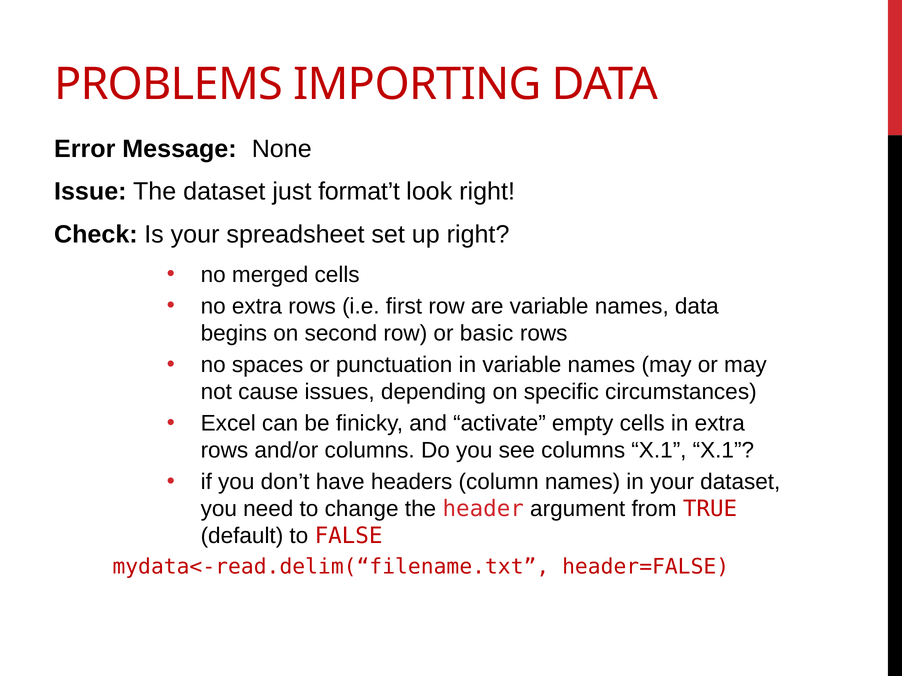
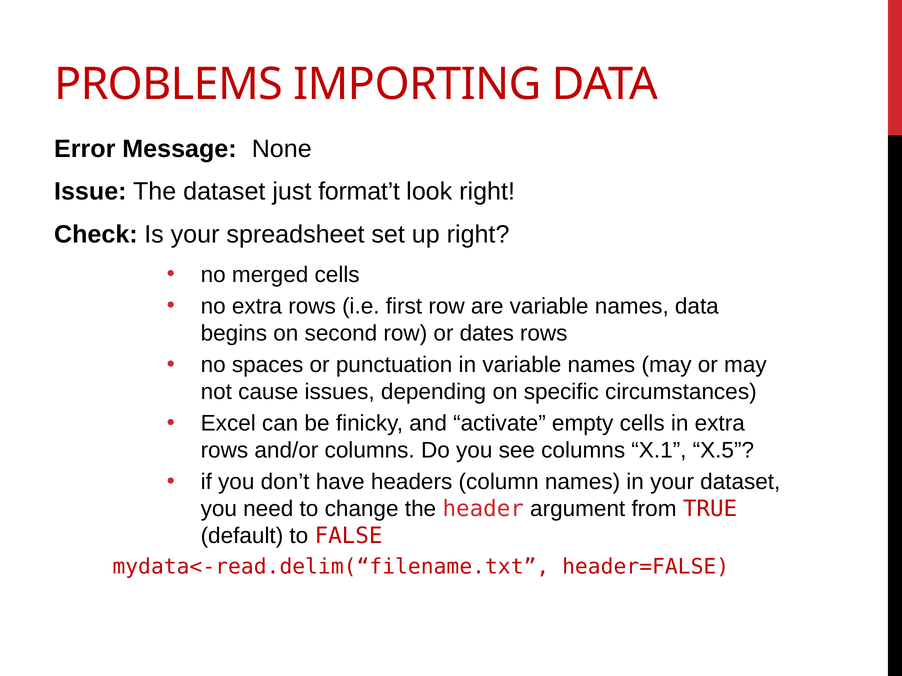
basic: basic -> dates (487, 333)
X.1 X.1: X.1 -> X.5 (723, 451)
